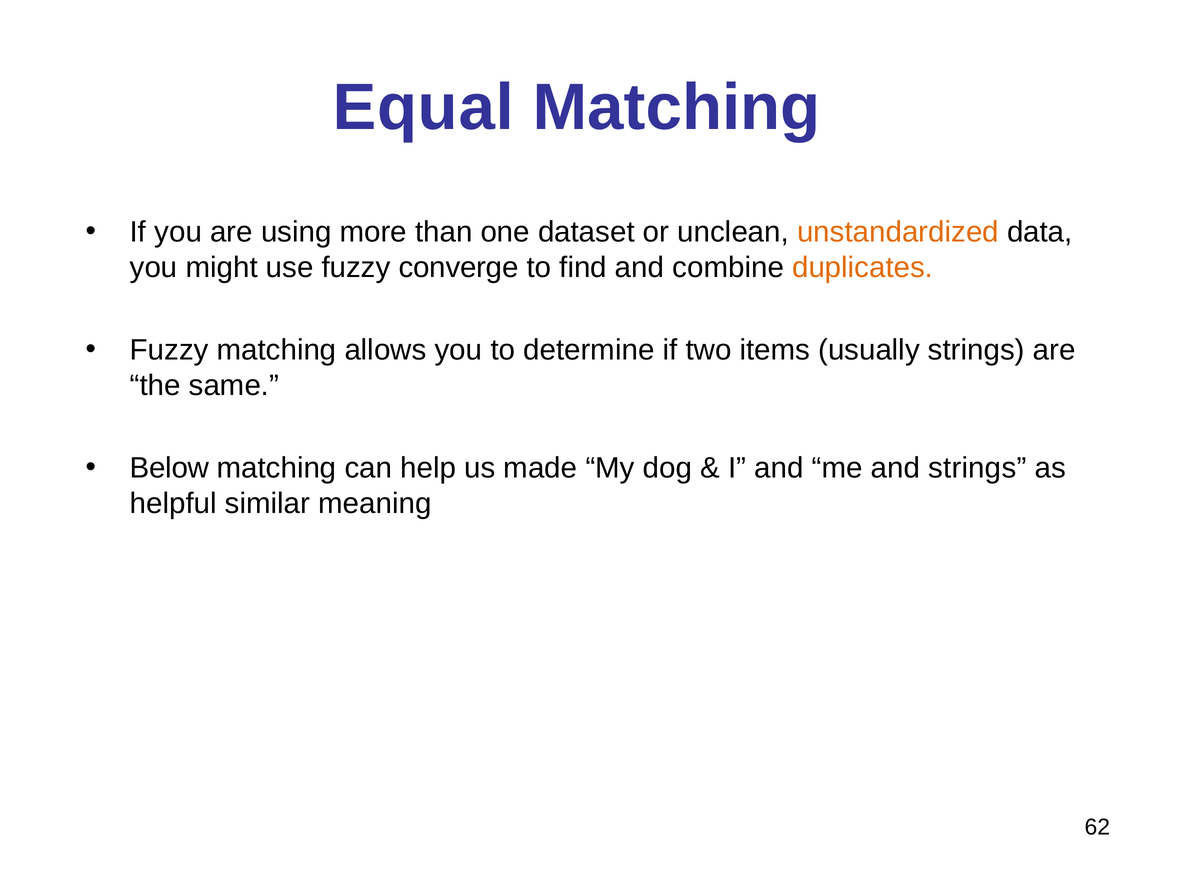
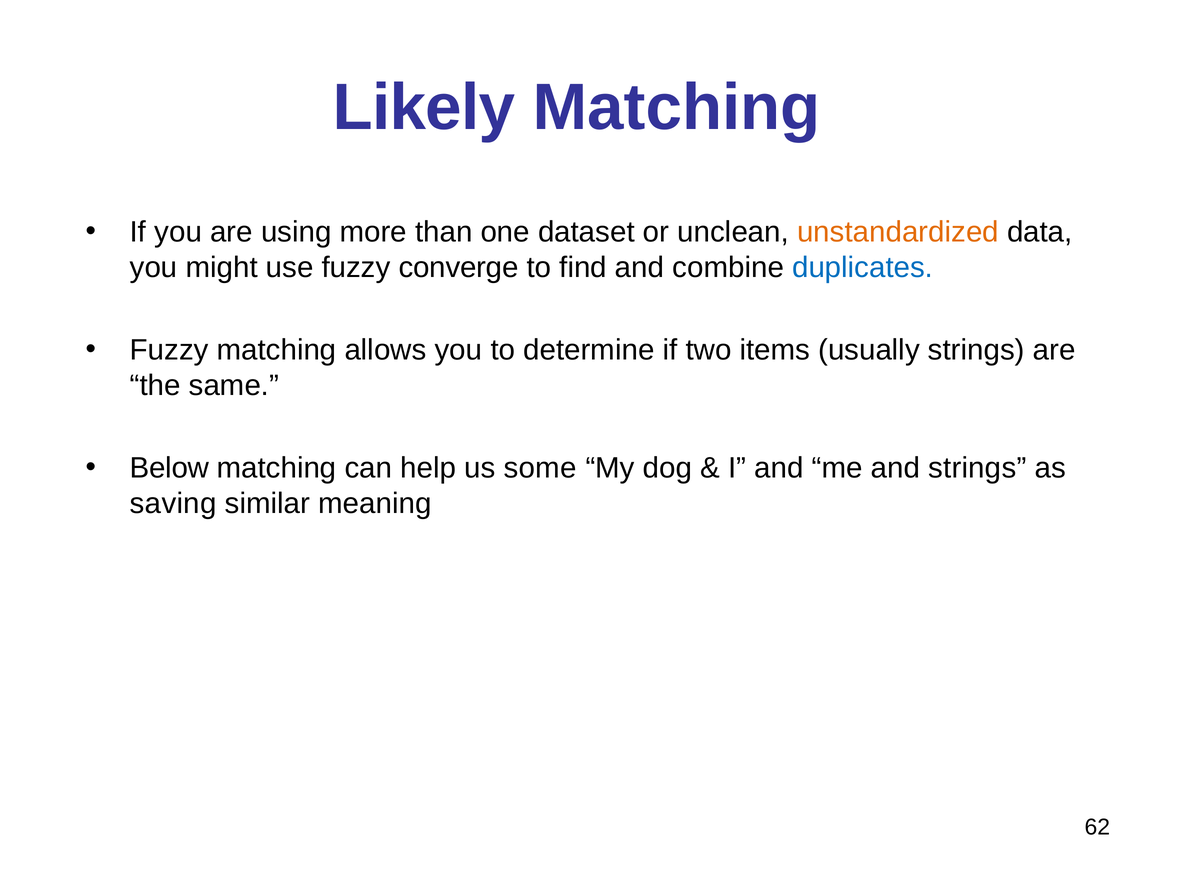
Equal: Equal -> Likely (424, 108)
duplicates colour: orange -> blue (863, 268)
made: made -> some (540, 469)
helpful: helpful -> saving (173, 504)
